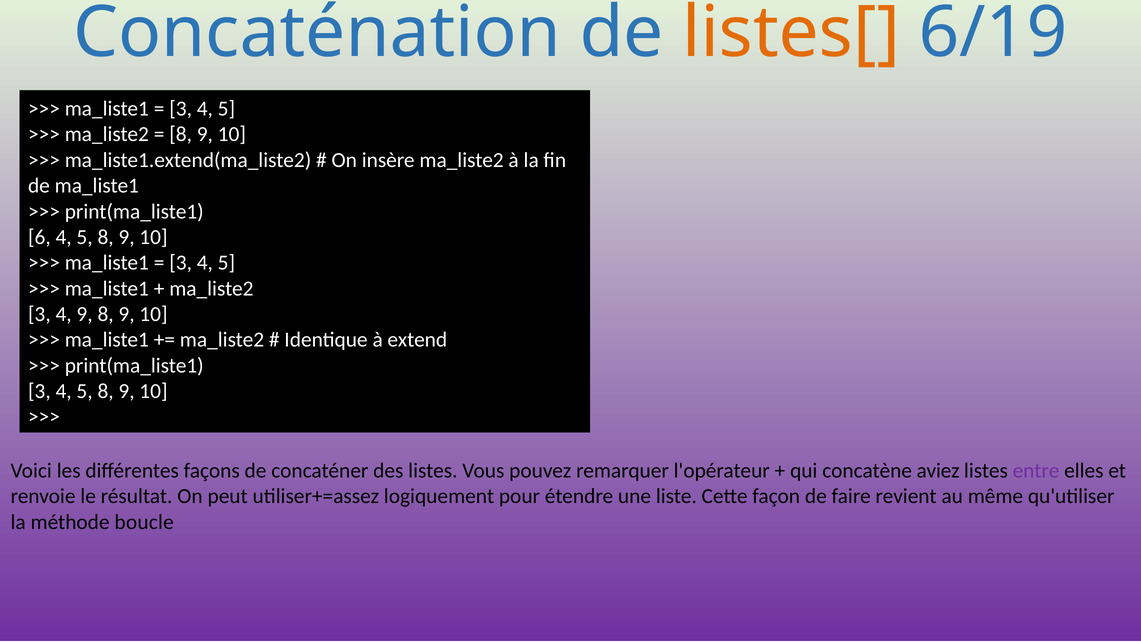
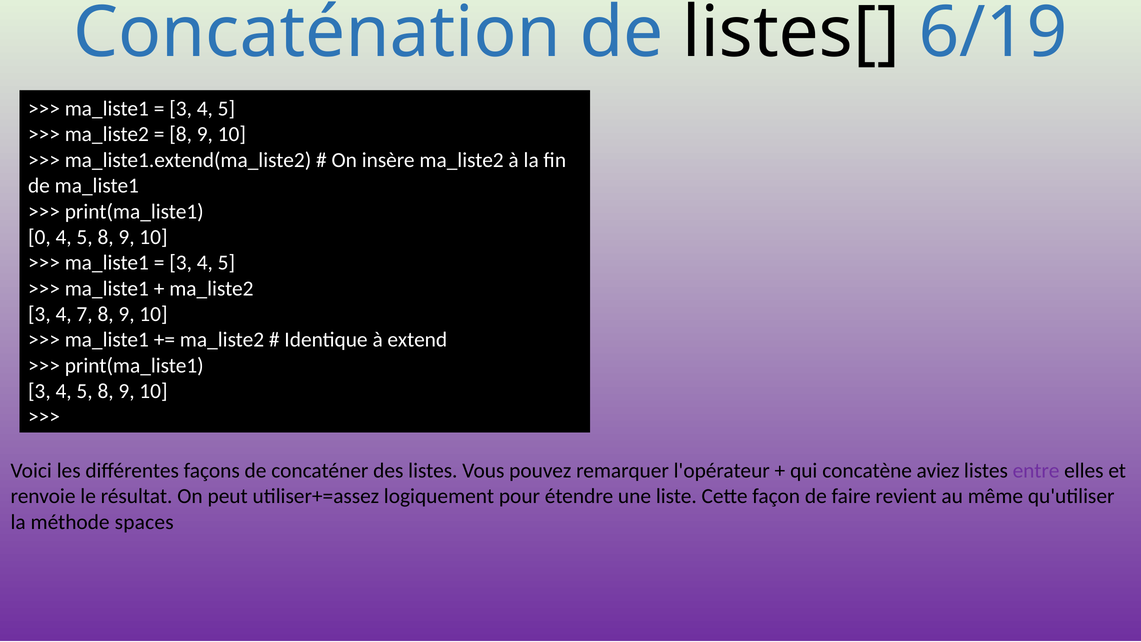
listes[ colour: orange -> black (791, 33)
6: 6 -> 0 (39, 237)
4 9: 9 -> 7 (85, 314)
boucle: boucle -> spaces (144, 522)
